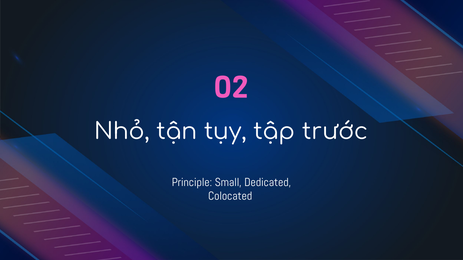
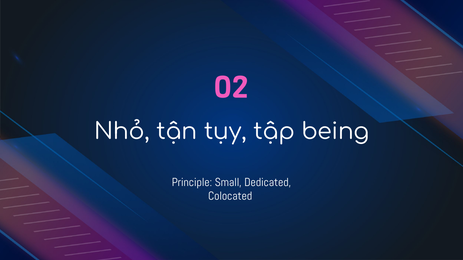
trước: trước -> being (335, 132)
